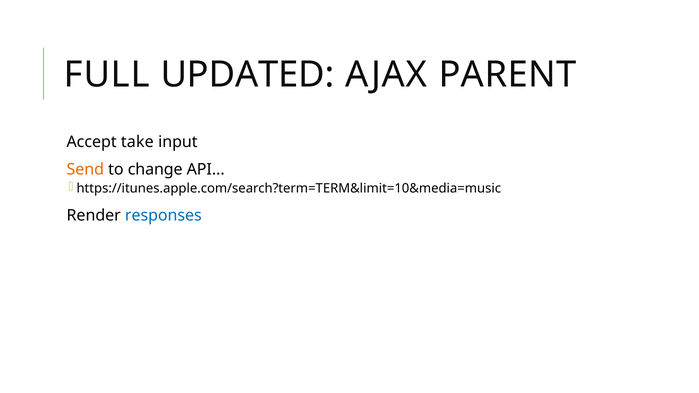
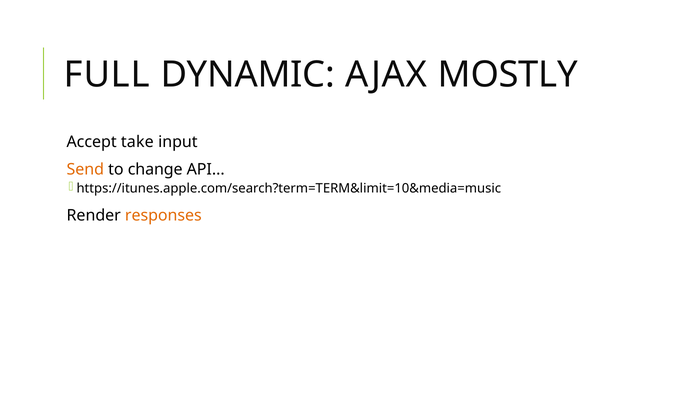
UPDATED: UPDATED -> DYNAMIC (248, 75)
PARENT: PARENT -> MOSTLY (508, 75)
responses colour: blue -> orange (163, 216)
